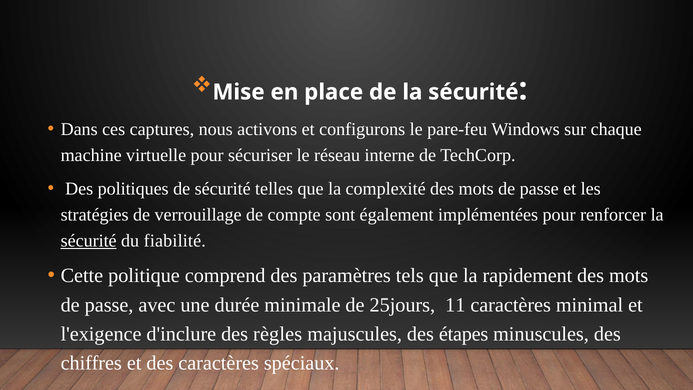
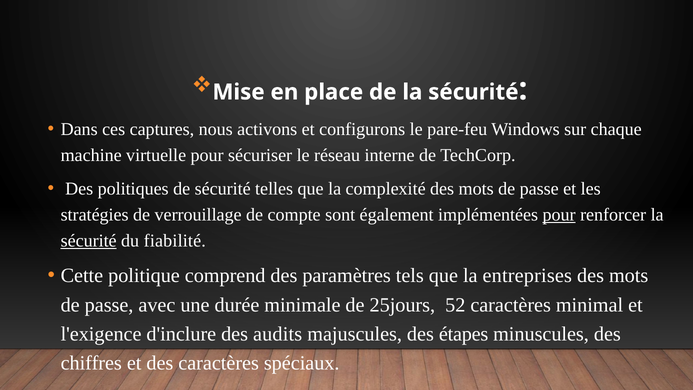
pour underline: none -> present (559, 215)
rapidement: rapidement -> entreprises (527, 276)
11: 11 -> 52 (455, 305)
règles: règles -> audits (278, 334)
